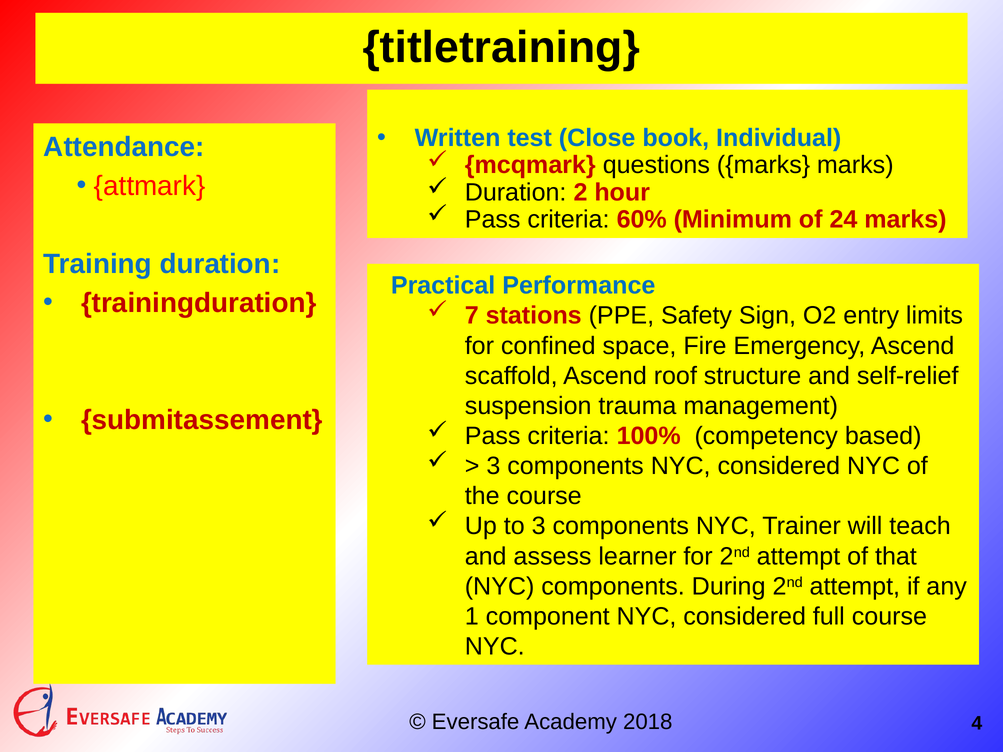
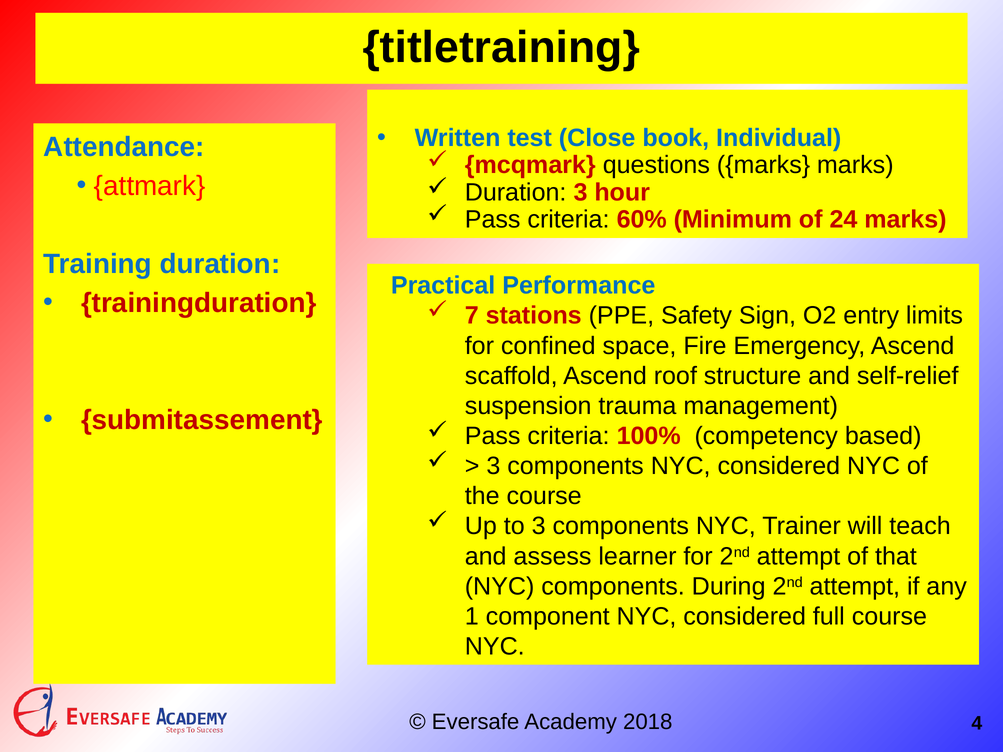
Duration 2: 2 -> 3 (580, 192)
